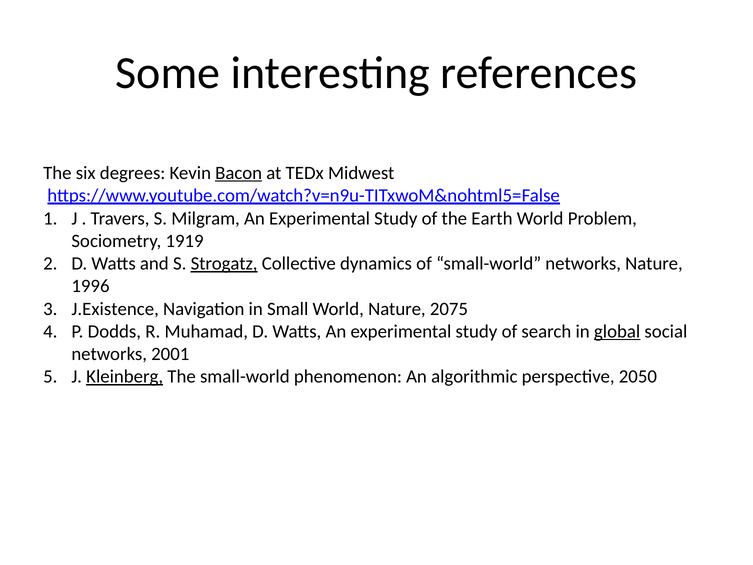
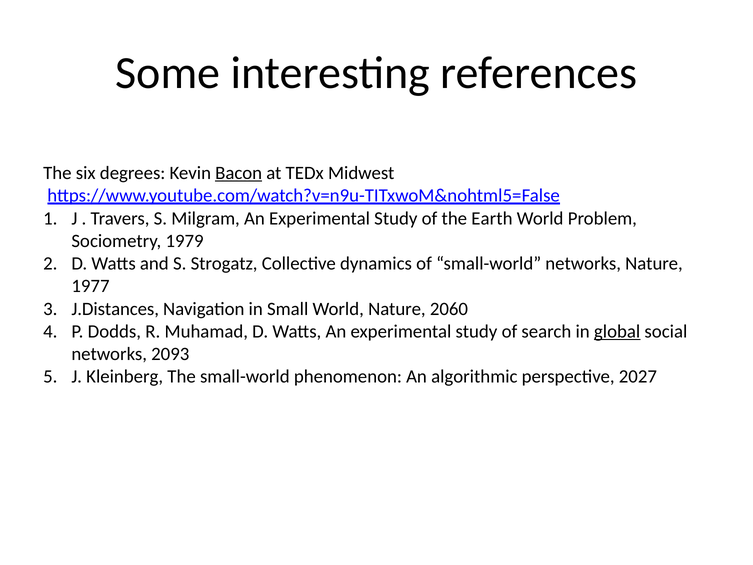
1919: 1919 -> 1979 (185, 241)
Strogatz underline: present -> none (224, 263)
1996: 1996 -> 1977 (90, 286)
J.Existence: J.Existence -> J.Distances (115, 309)
2075: 2075 -> 2060 (449, 309)
2001: 2001 -> 2093 (170, 354)
Kleinberg underline: present -> none (125, 376)
2050: 2050 -> 2027 (638, 376)
